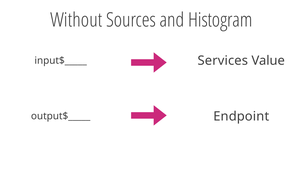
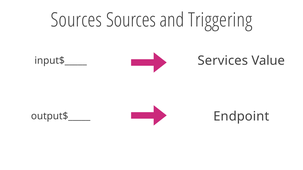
Without: Without -> Sources (76, 20)
Histogram: Histogram -> Triggering (220, 20)
